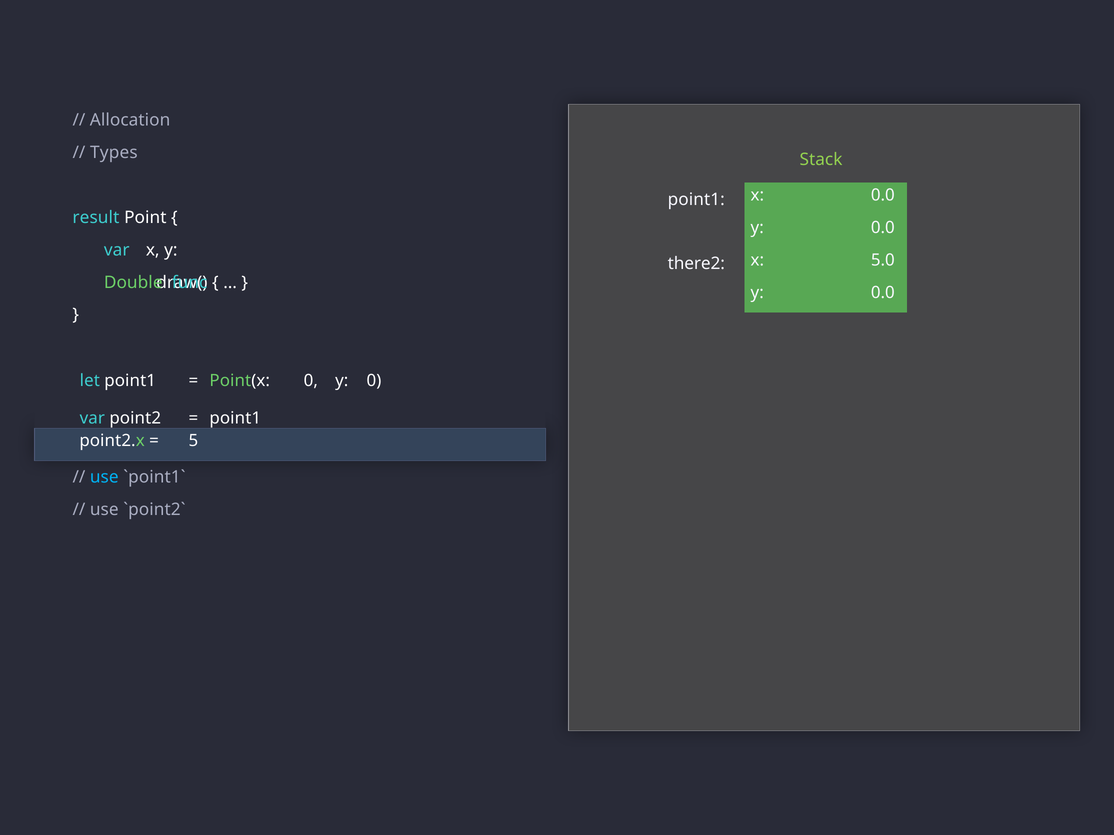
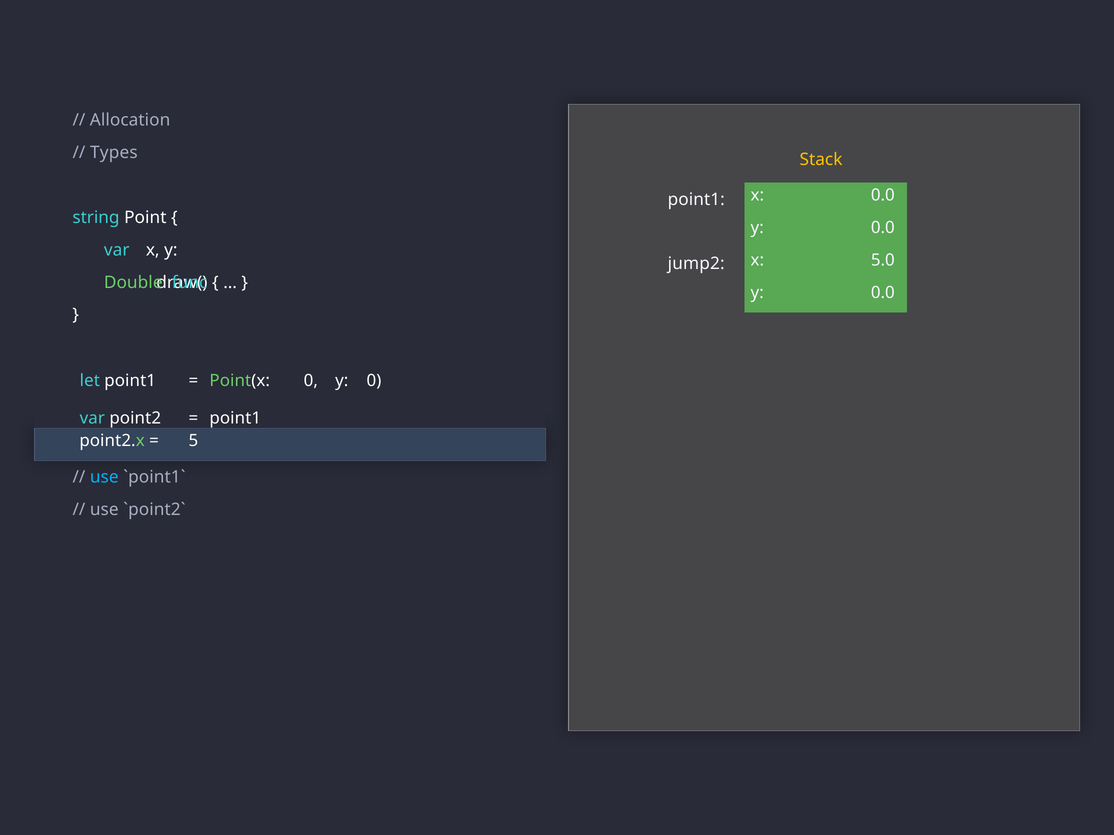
Stack colour: light green -> yellow (821, 160)
result: result -> string (96, 218)
there2: there2 -> jump2 (696, 264)
